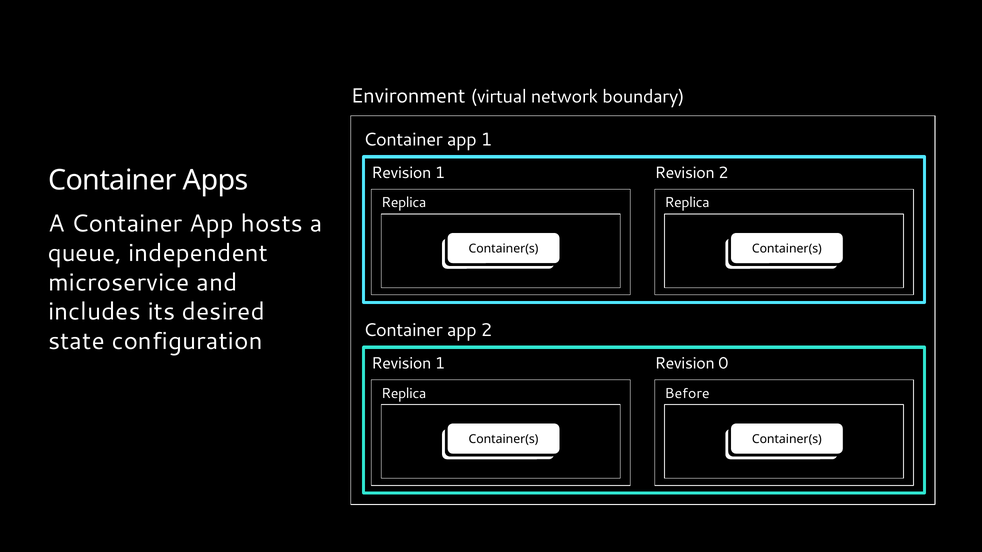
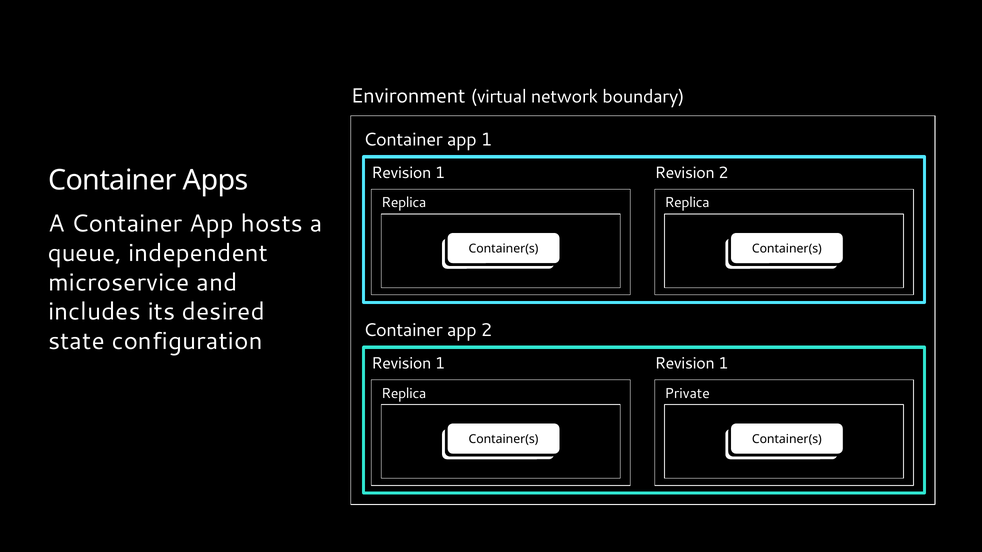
Revision 1 Revision 0: 0 -> 1 (723, 364)
Before: Before -> Private (687, 394)
